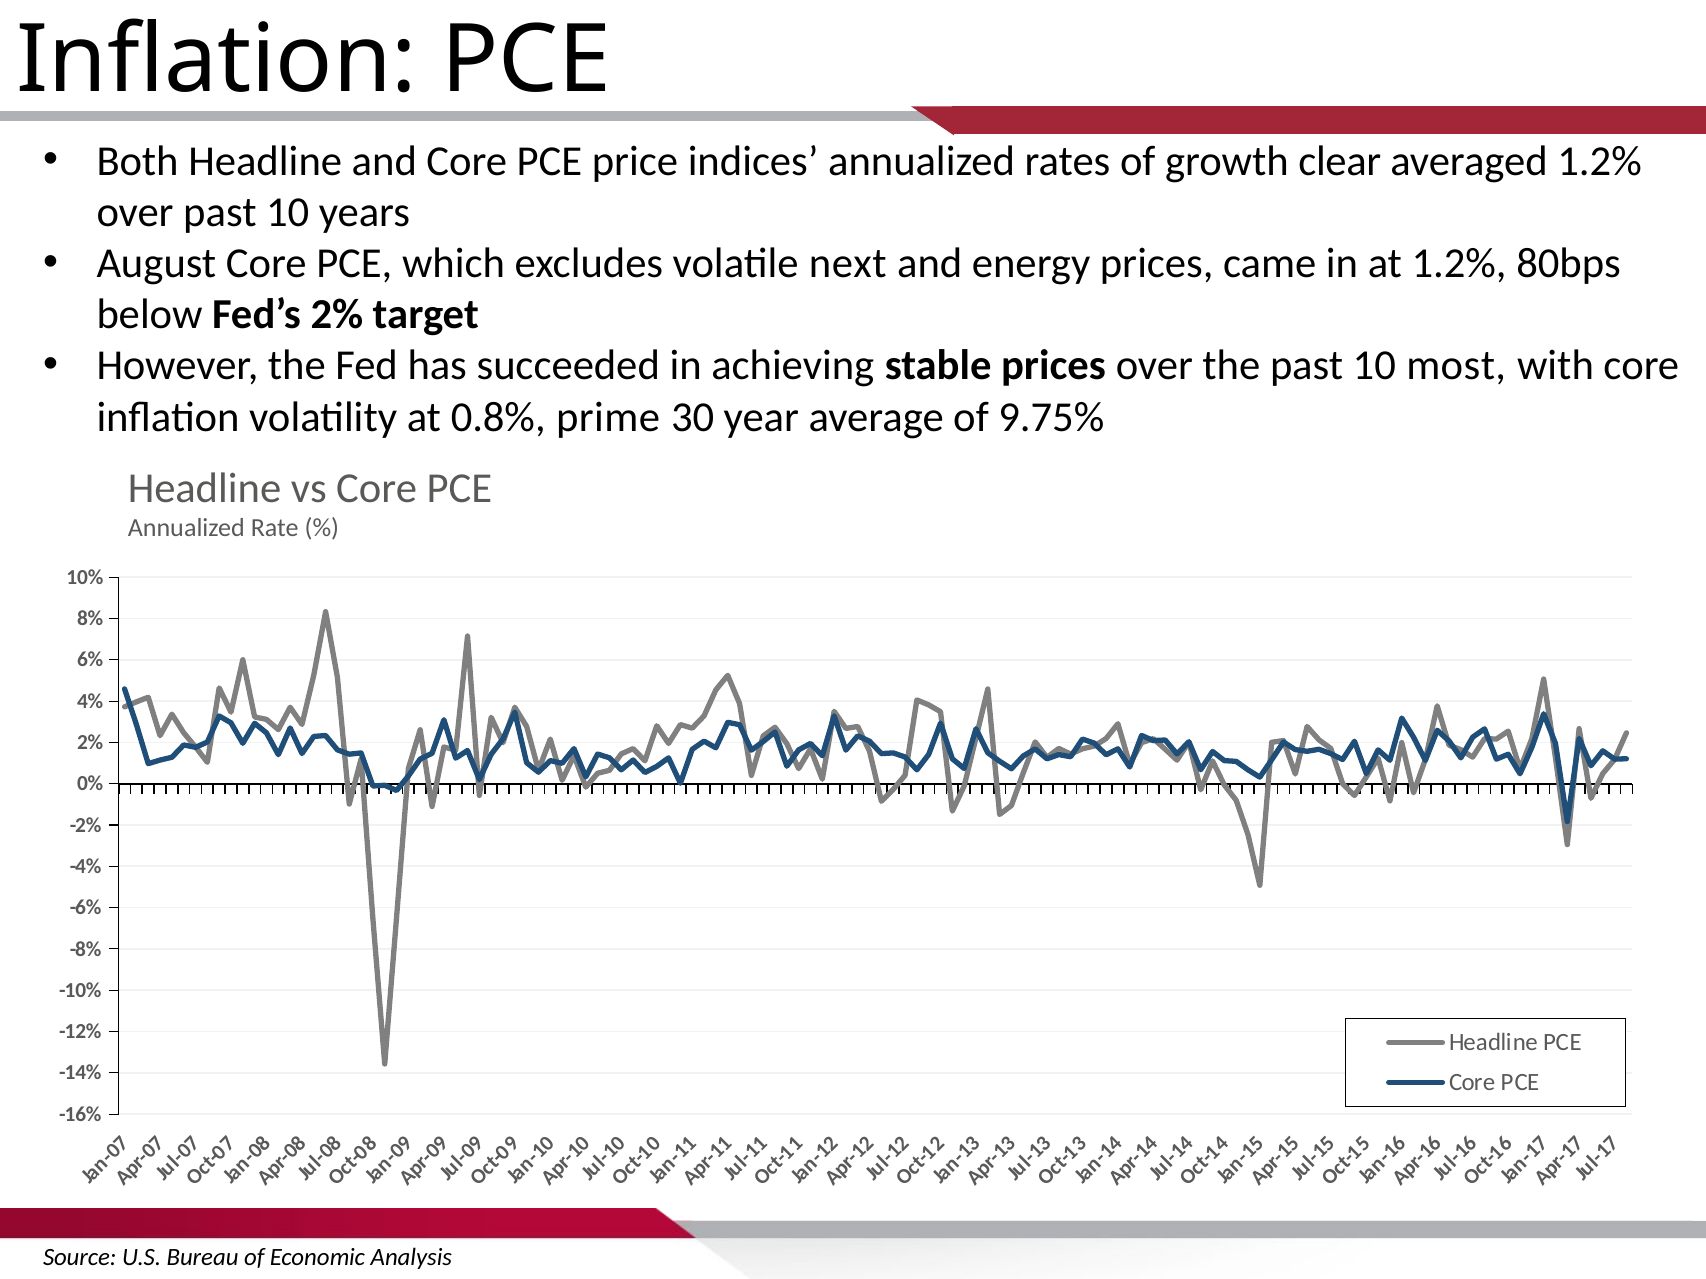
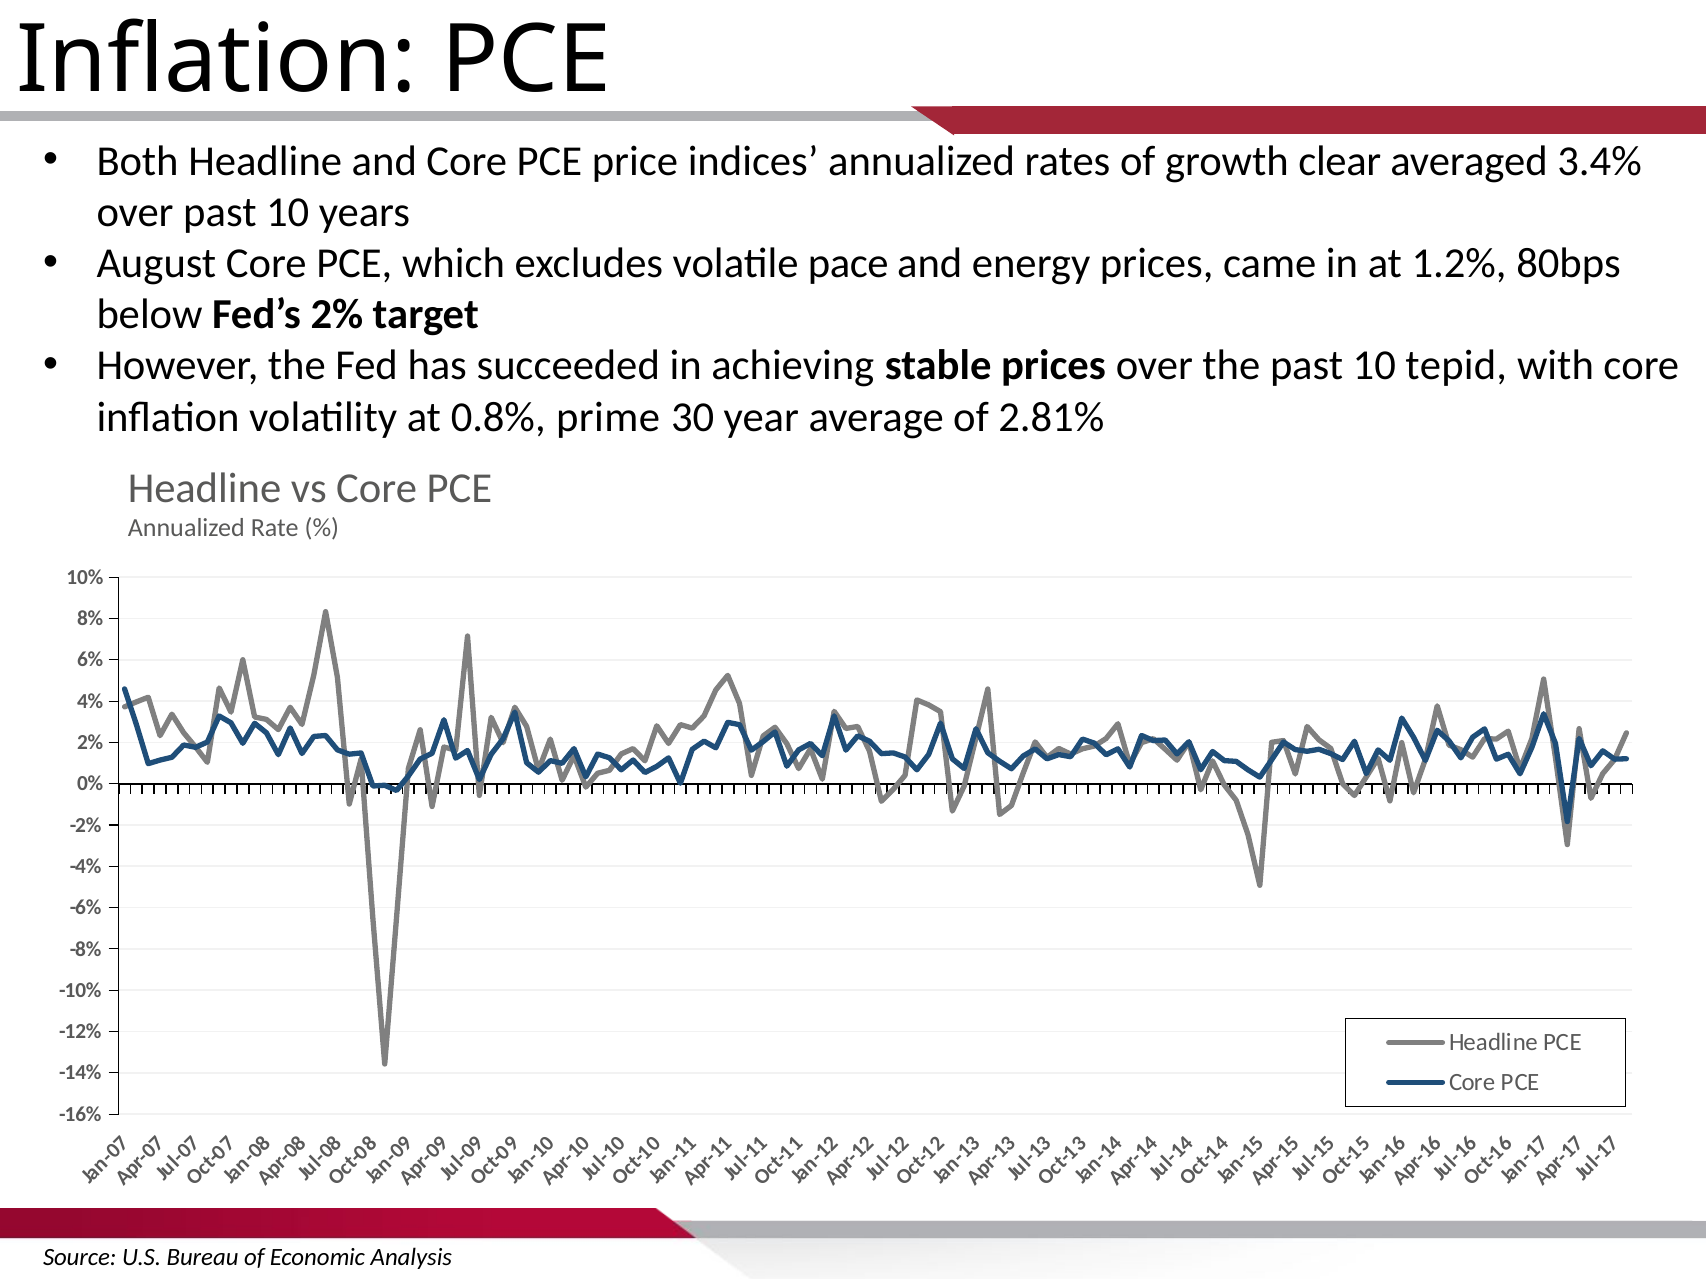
averaged 1.2%: 1.2% -> 3.4% (1600, 161)
next: next -> pace (848, 264)
most: most -> tepid (1456, 366)
9.75%: 9.75% -> 2.81% (1051, 417)
